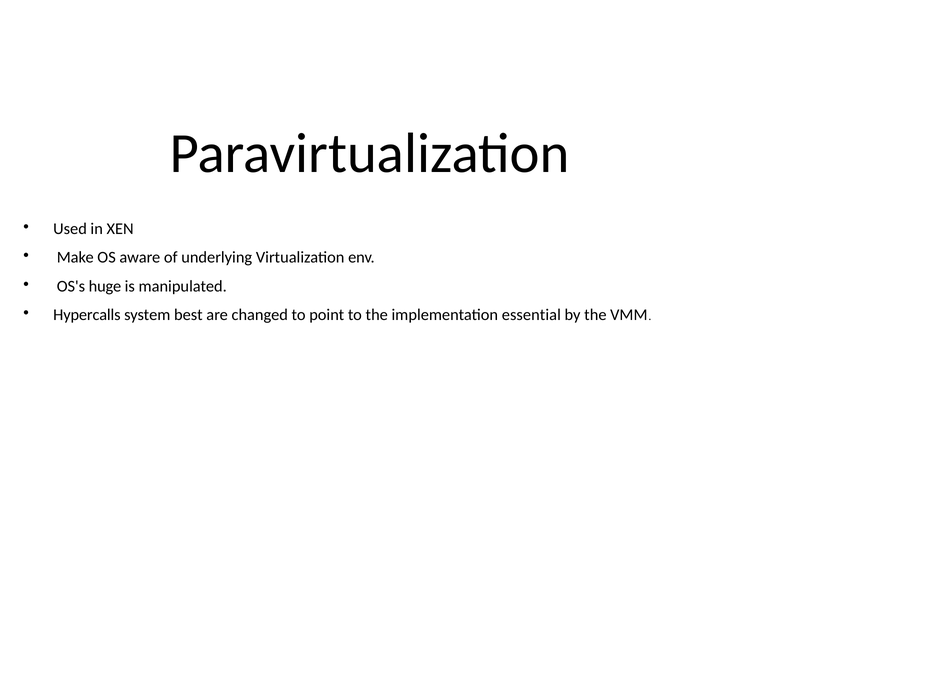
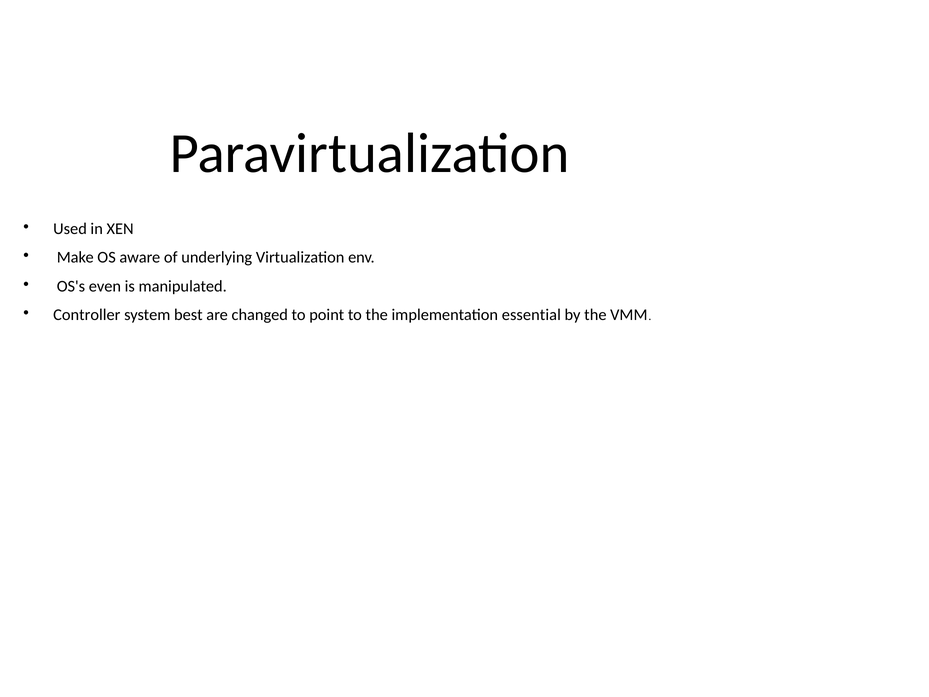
huge: huge -> even (105, 286)
Hypercalls: Hypercalls -> Controller (87, 315)
